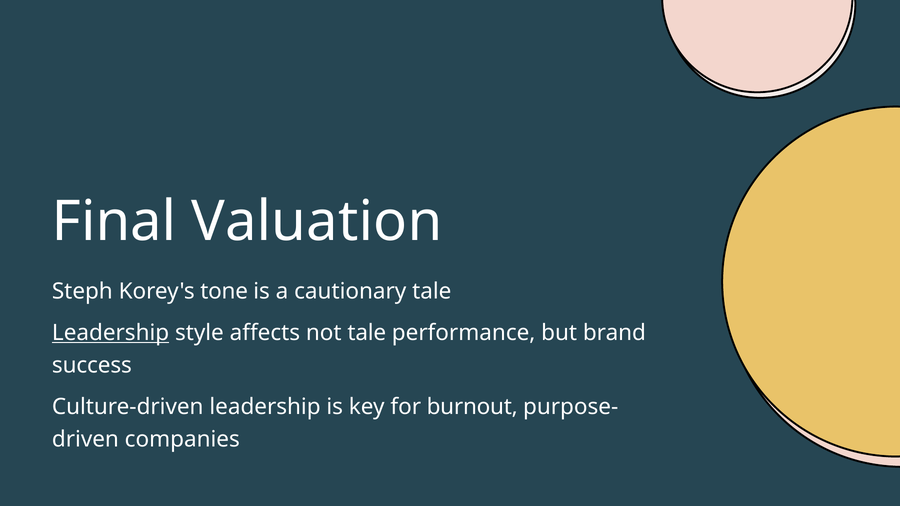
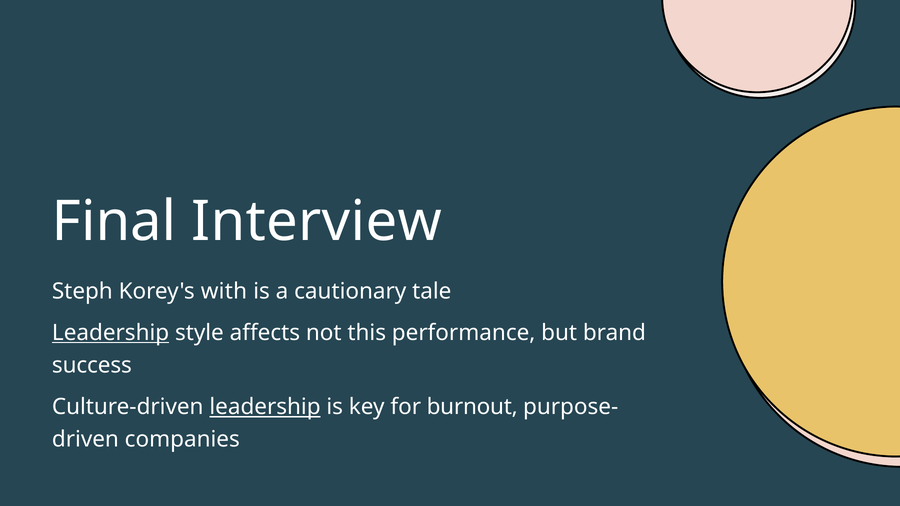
Valuation: Valuation -> Interview (317, 222)
tone: tone -> with (224, 291)
not tale: tale -> this (367, 333)
leadership underline: none -> present (265, 407)
